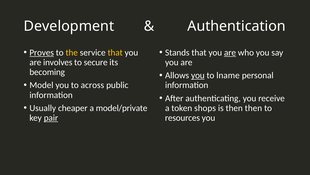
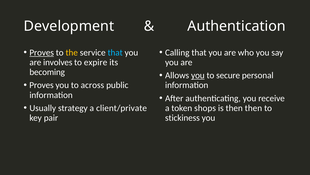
that colour: yellow -> light blue (115, 52)
Stands: Stands -> Calling (177, 52)
are underline: present -> none (230, 52)
secure: secure -> expire (96, 62)
lname: lname -> secure (228, 75)
Model: Model -> Proves (41, 85)
cheaper: cheaper -> strategy (73, 108)
model/private: model/private -> client/private (122, 108)
pair underline: present -> none (51, 117)
resources: resources -> stickiness (182, 117)
